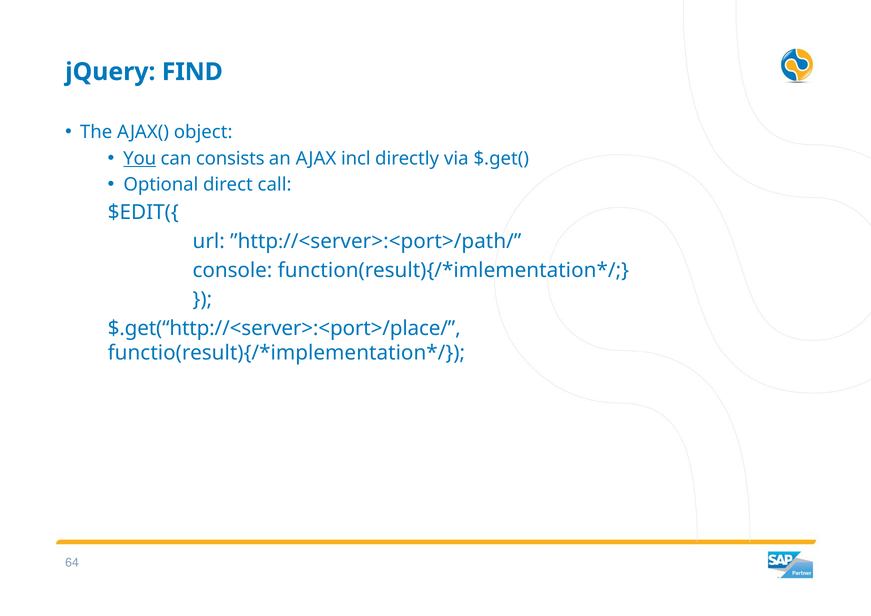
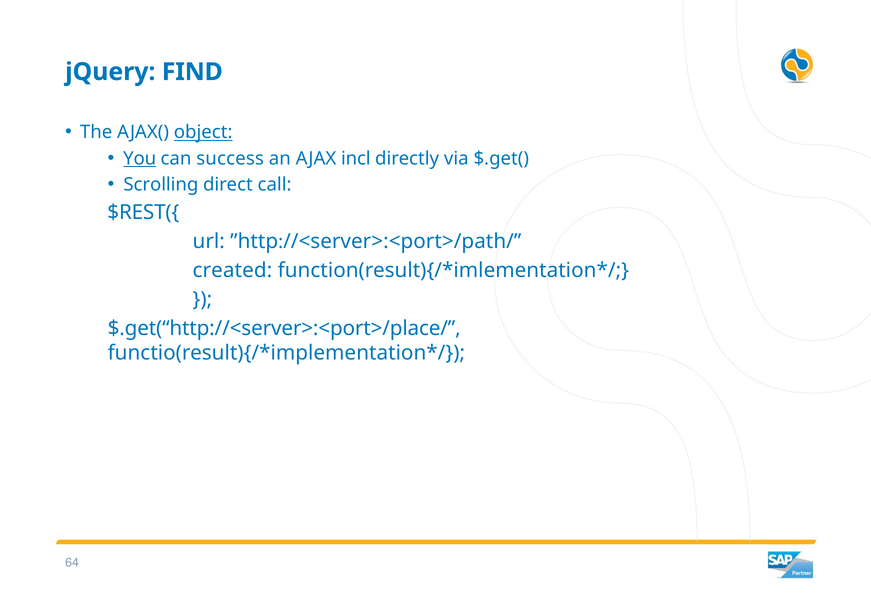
object underline: none -> present (203, 132)
consists: consists -> success (230, 158)
Optional: Optional -> Scrolling (161, 185)
$EDIT({: $EDIT({ -> $REST({ (143, 212)
console: console -> created (232, 270)
